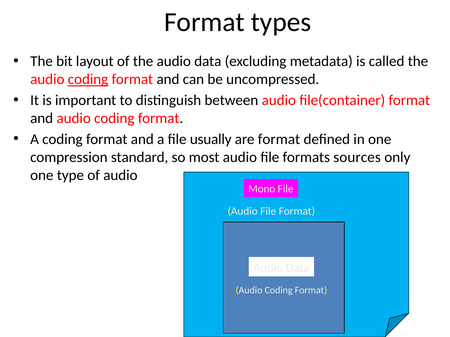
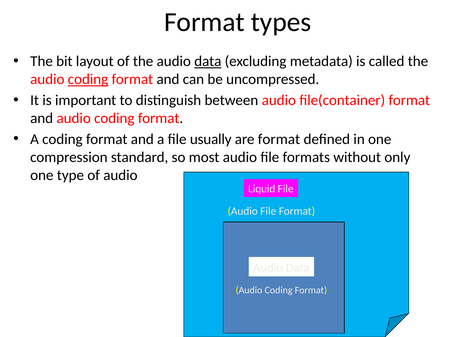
data underline: none -> present (208, 61)
sources: sources -> without (357, 157)
Mono: Mono -> Liquid (262, 189)
